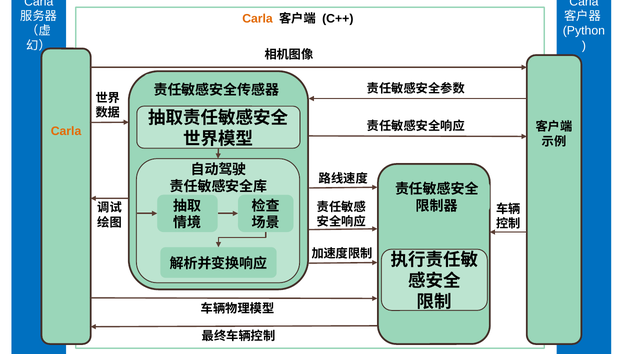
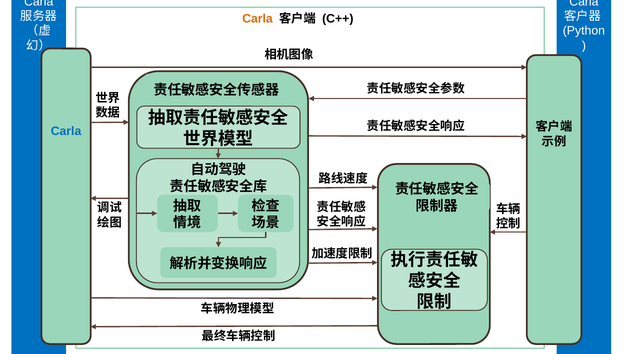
Carla colour: orange -> blue (66, 131)
